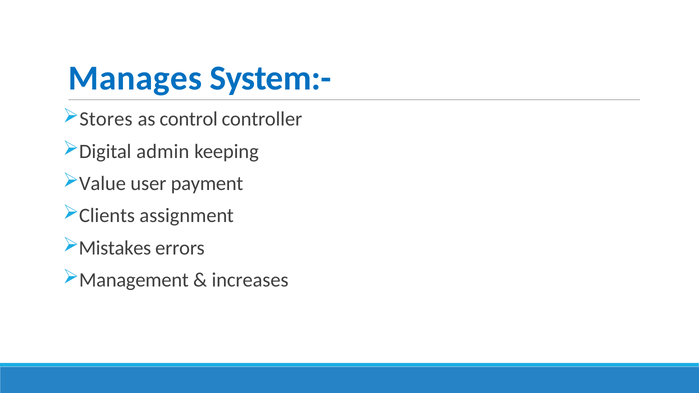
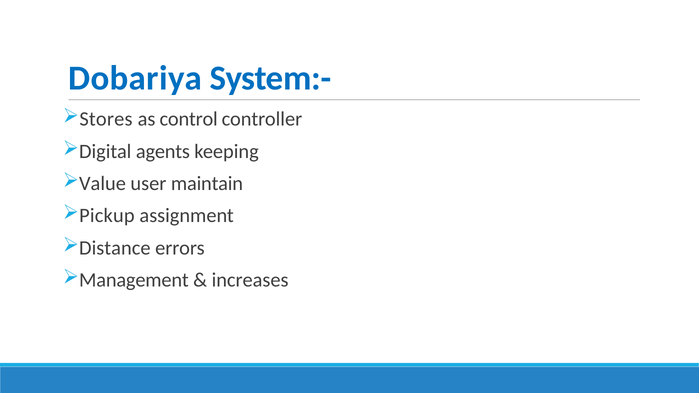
Manages: Manages -> Dobariya (135, 78)
admin: admin -> agents (163, 151)
payment: payment -> maintain (207, 184)
Clients: Clients -> Pickup (107, 216)
Mistakes: Mistakes -> Distance (115, 248)
